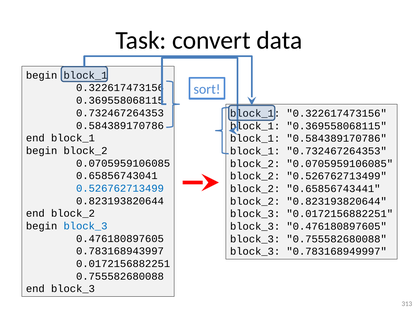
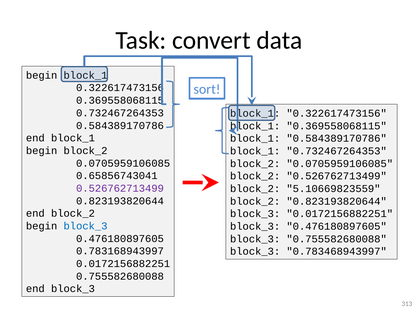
0.526762713499 colour: blue -> purple (120, 188)
0.65856743441: 0.65856743441 -> 5.10669823559 (333, 188)
0.783168949997: 0.783168949997 -> 0.783468943997 (337, 251)
